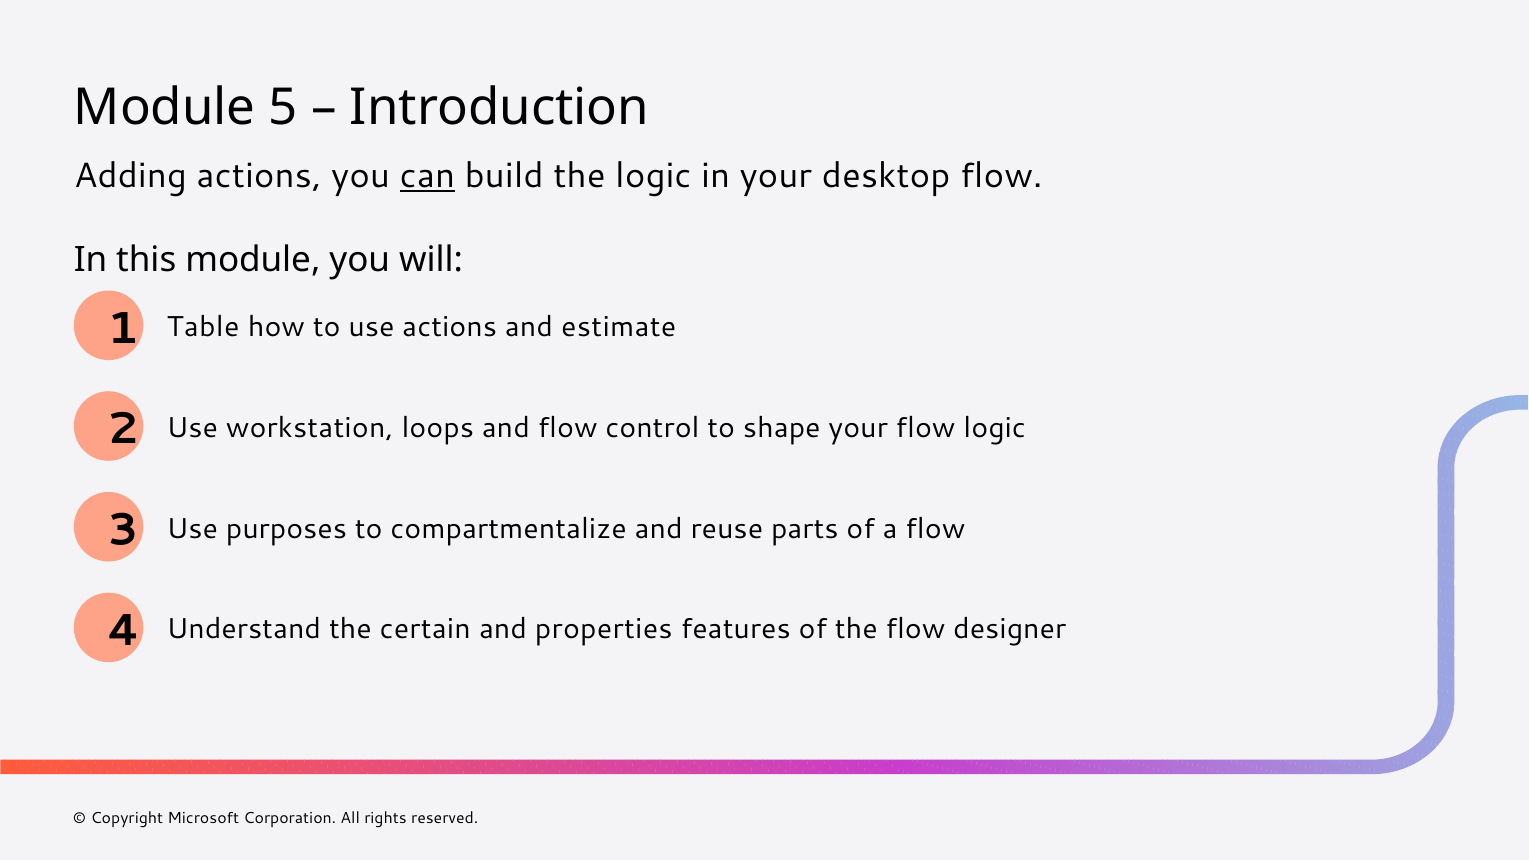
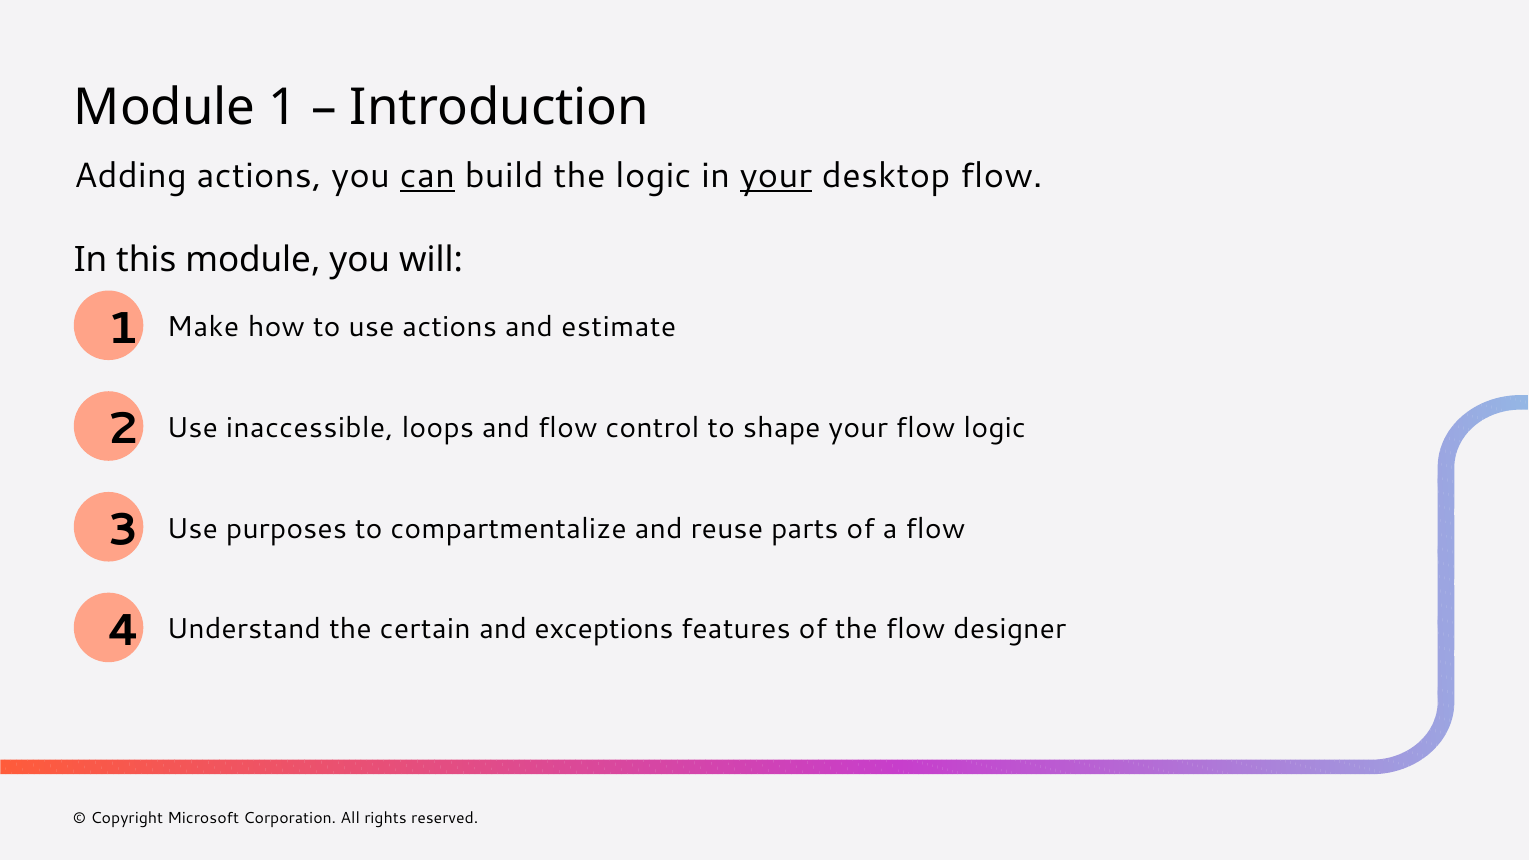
Module 5: 5 -> 1 (283, 108)
your underline: none -> present (776, 176)
Table: Table -> Make (203, 327)
workstation: workstation -> inaccessible (310, 428)
properties: properties -> exceptions (604, 629)
